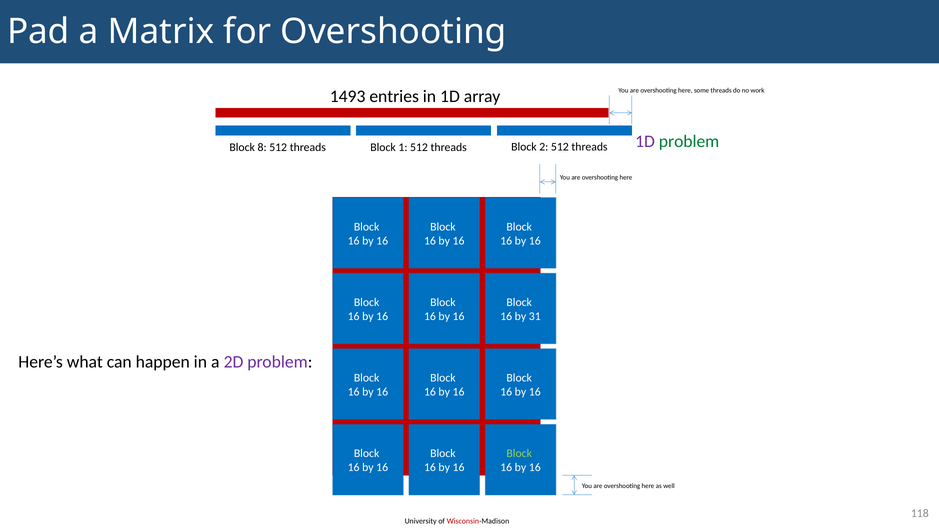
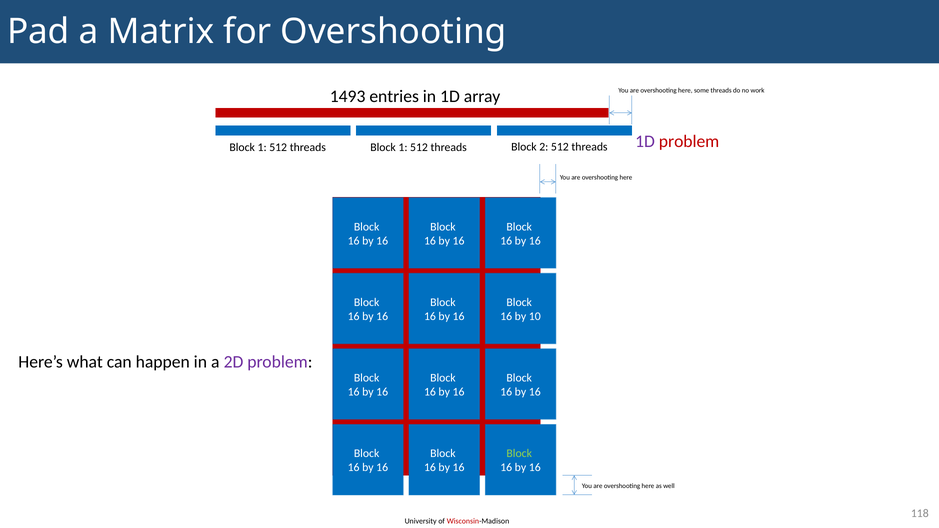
problem colour: green -> red (689, 141)
8: 8 -> 1 (262, 148)
31: 31 -> 10 (535, 316)
